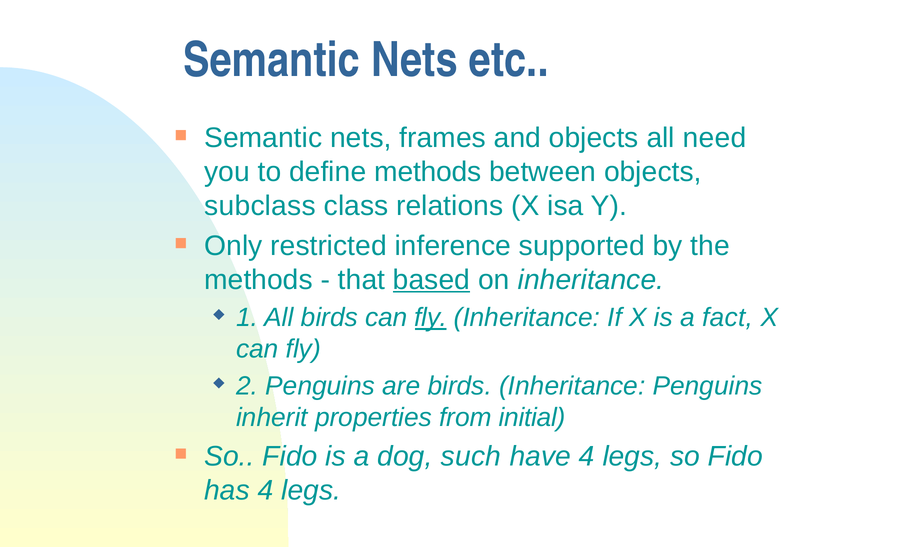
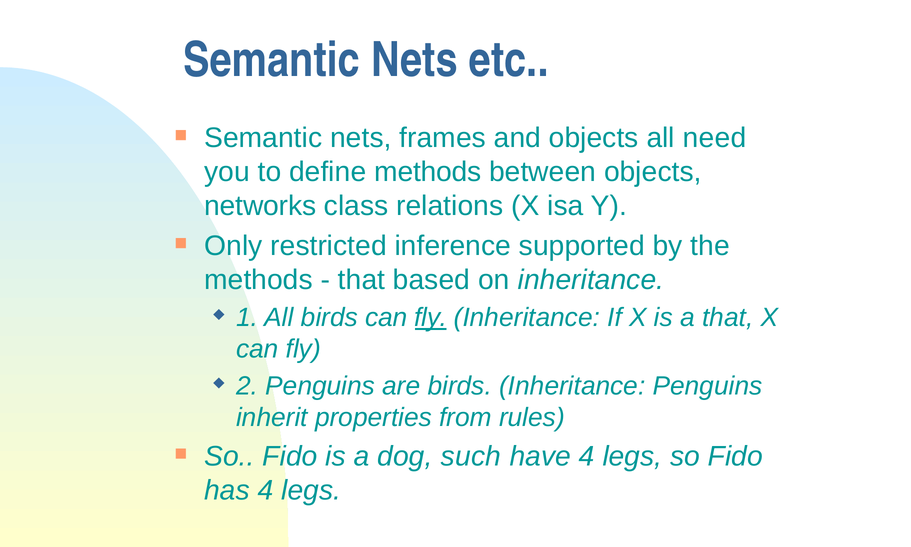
subclass: subclass -> networks (260, 206)
based underline: present -> none (432, 280)
a fact: fact -> that (728, 317)
initial: initial -> rules (532, 417)
